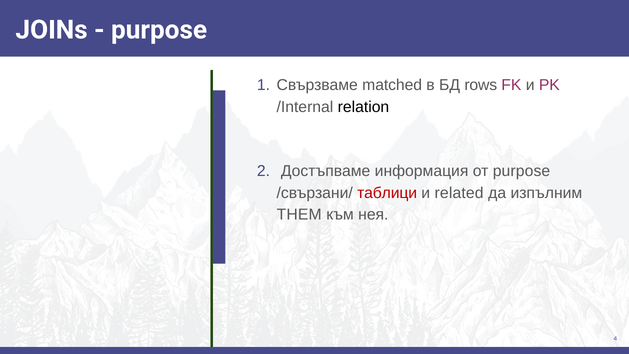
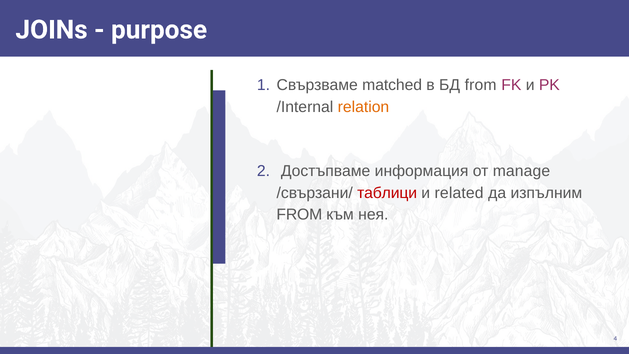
БД rows: rows -> from (481, 85)
relation colour: black -> orange (363, 107)
от purpose: purpose -> manage (521, 171)
THEM: THEM -> FROM (299, 214)
